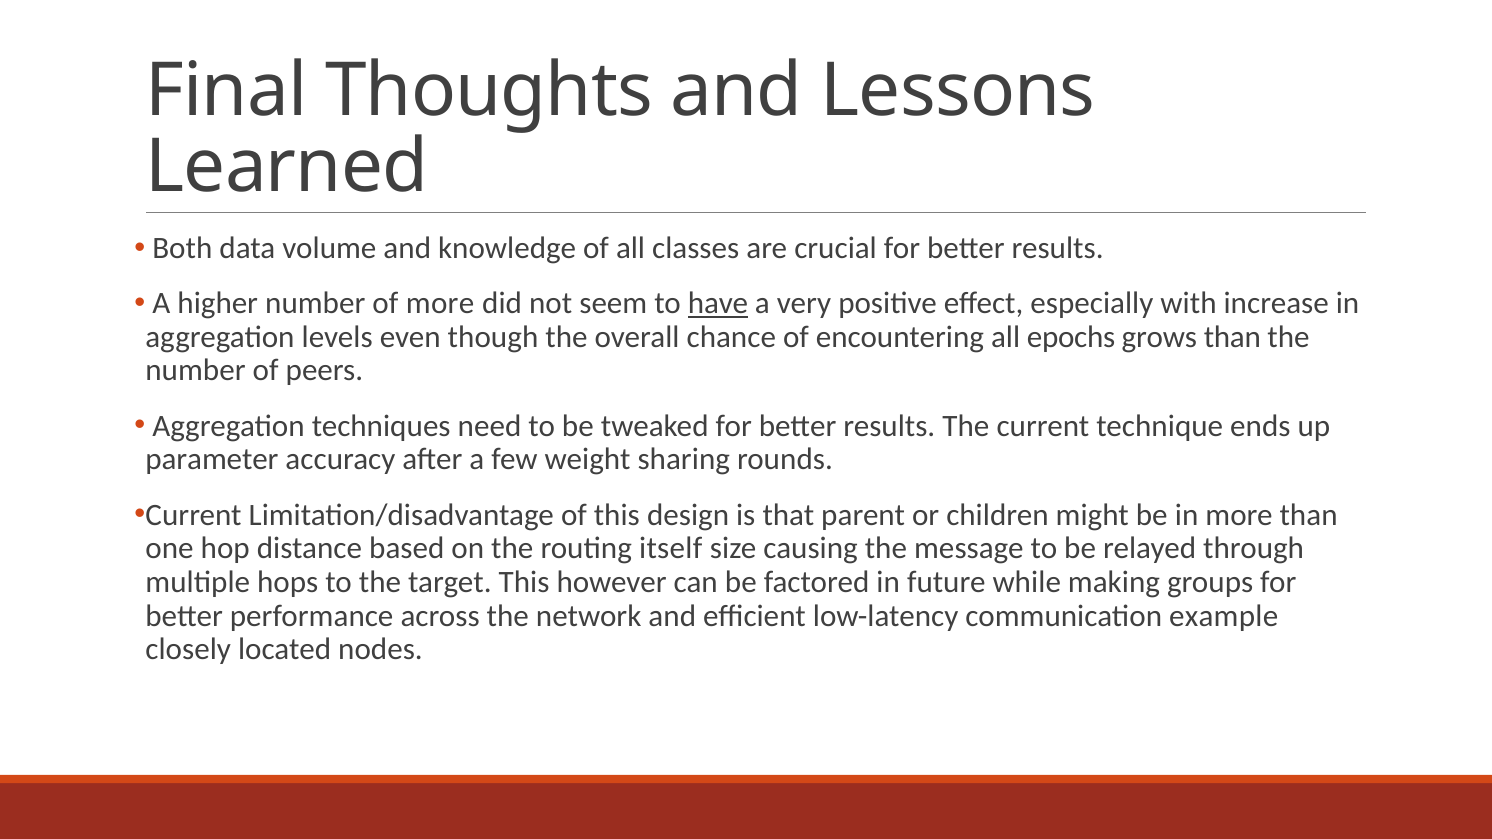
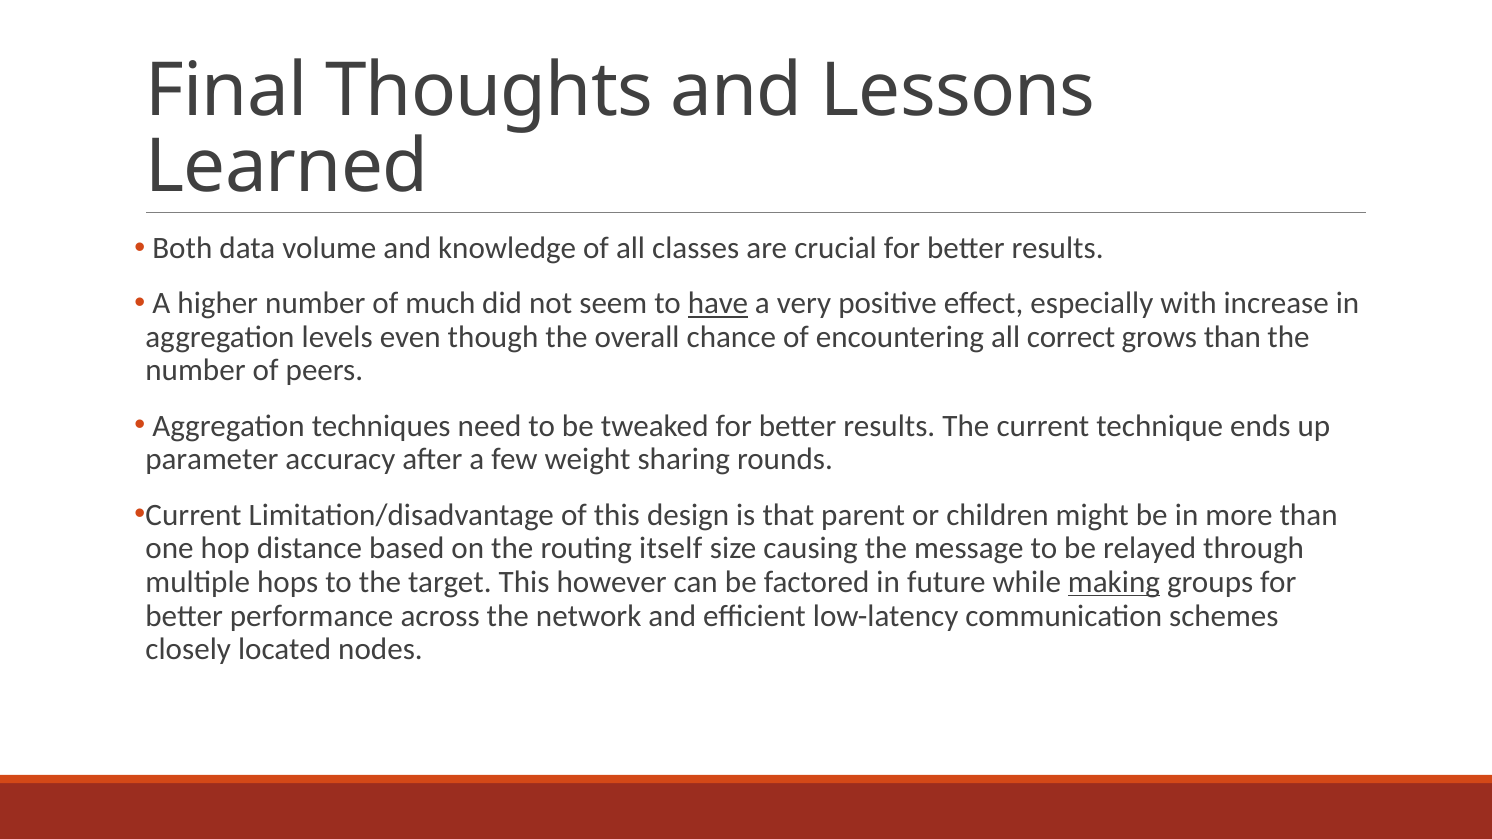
of more: more -> much (440, 303)
epochs: epochs -> correct (1071, 337)
making underline: none -> present (1114, 582)
example: example -> schemes (1224, 616)
